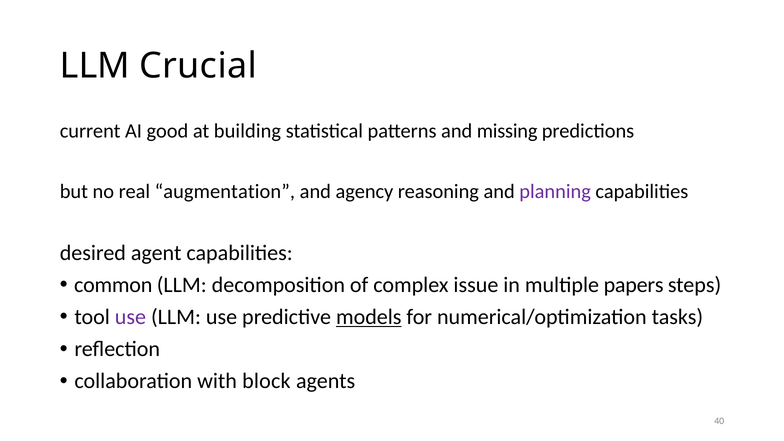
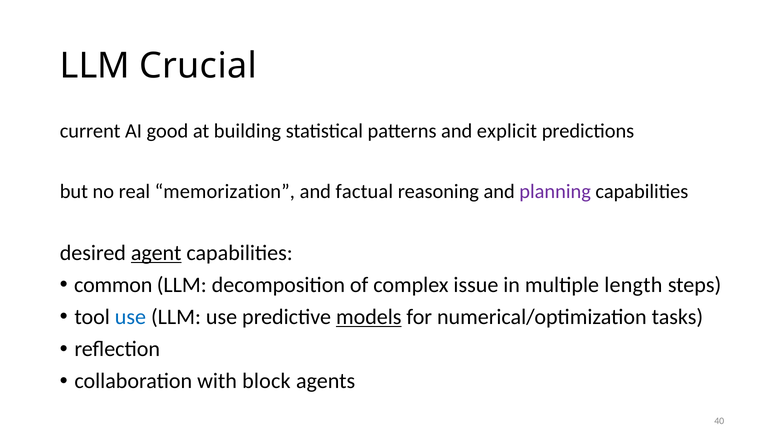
missing: missing -> explicit (507, 131)
augmentation: augmentation -> memorization (225, 192)
agency: agency -> factual (364, 192)
agent underline: none -> present (156, 253)
papers: papers -> length (633, 285)
use colour: purple -> blue (130, 317)
